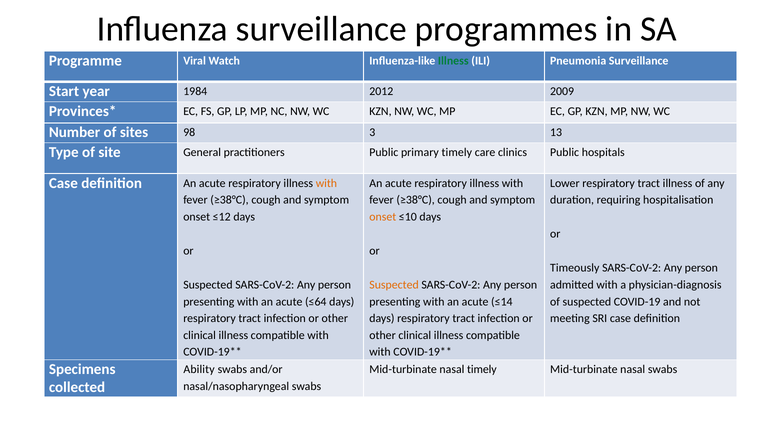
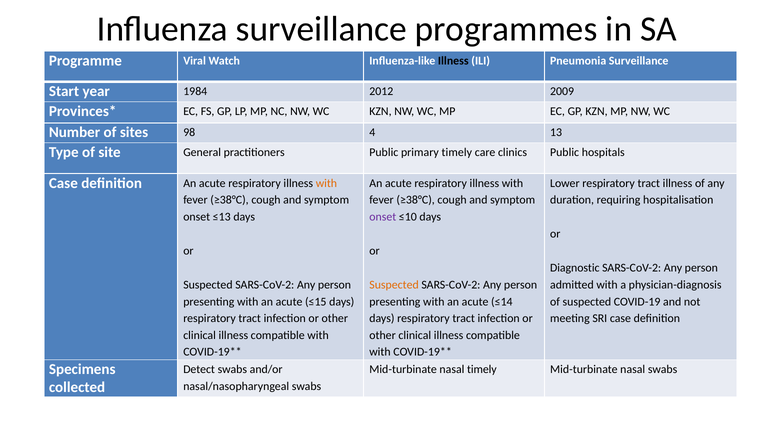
Illness colour: green -> black (453, 61)
3: 3 -> 4 (372, 132)
≤12: ≤12 -> ≤13 (222, 217)
onset colour: orange -> purple (383, 217)
Timeously: Timeously -> Diagnostic (575, 268)
≤64: ≤64 -> ≤15 (316, 301)
Ability: Ability -> Detect (199, 369)
